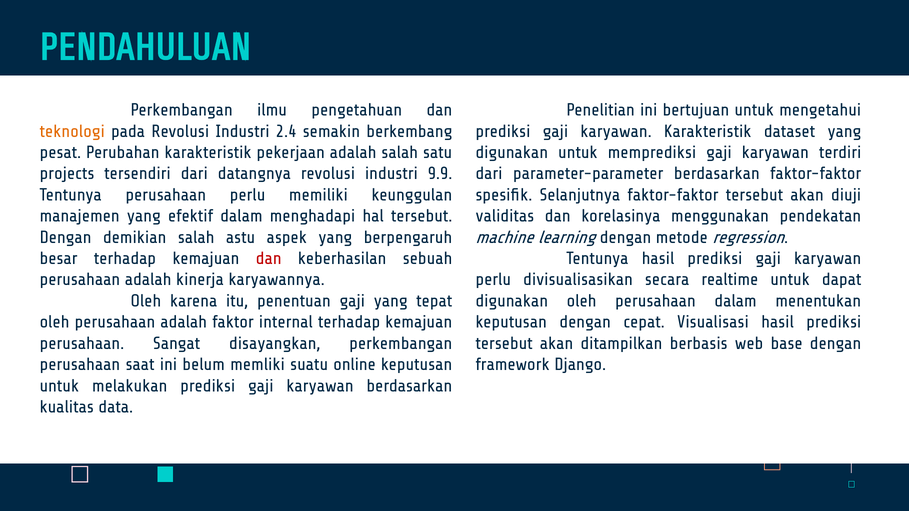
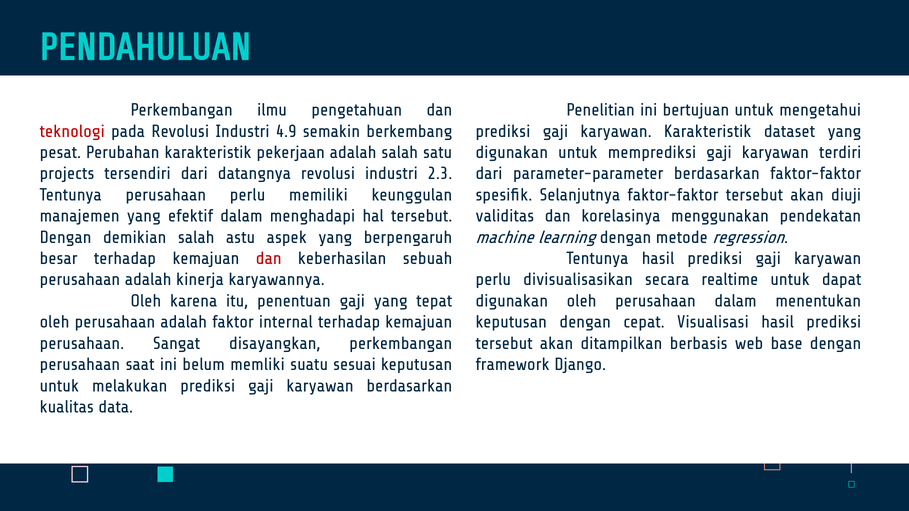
teknologi colour: orange -> red (72, 131)
2.4: 2.4 -> 4.9 (286, 131)
9.9: 9.9 -> 2.3 (440, 174)
online: online -> sesuai (354, 365)
